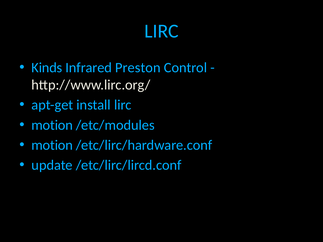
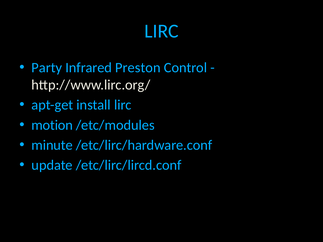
Kinds: Kinds -> Party (47, 68)
motion: motion -> minute (52, 145)
